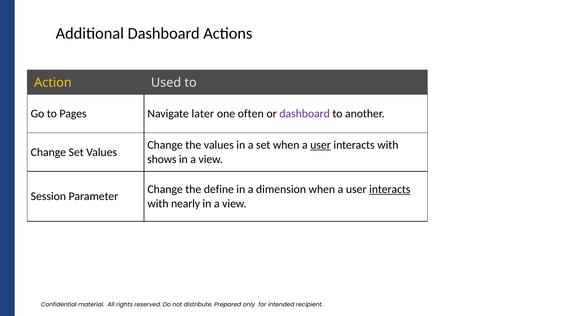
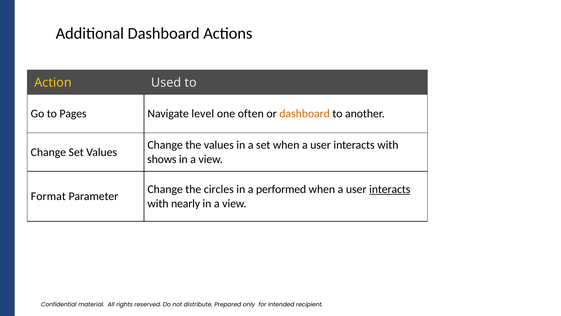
later: later -> level (203, 114)
dashboard colour: purple -> orange (305, 114)
user underline: present -> none (321, 145)
define: define -> circles (219, 189)
dimension: dimension -> performed (281, 189)
Session: Session -> Format (48, 196)
